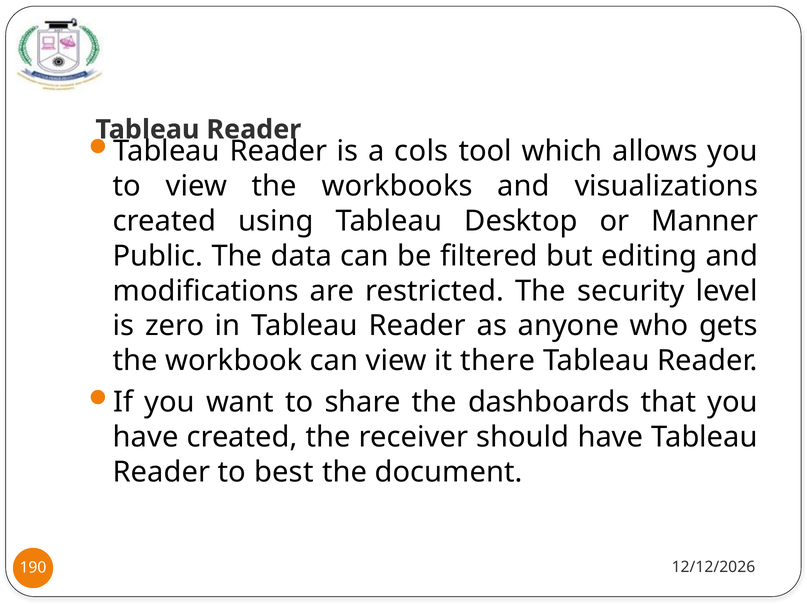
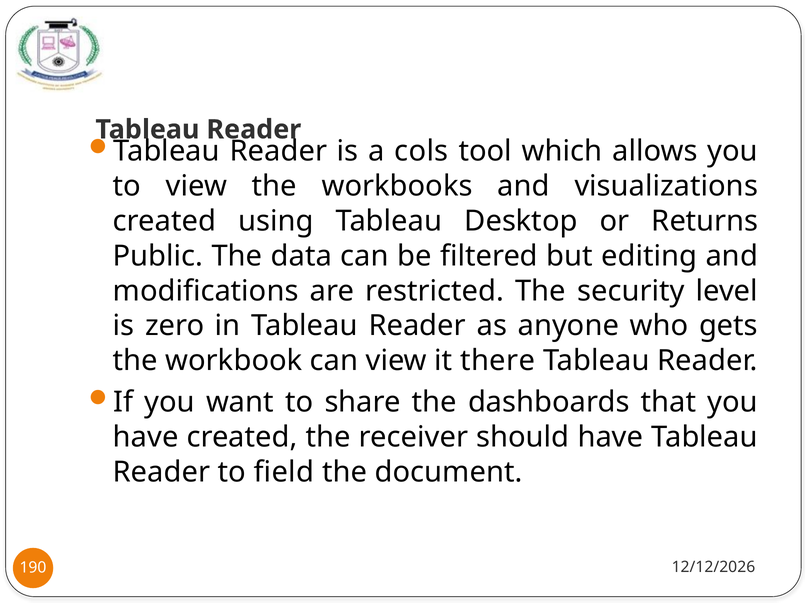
Manner: Manner -> Returns (705, 221)
best: best -> field (284, 472)
